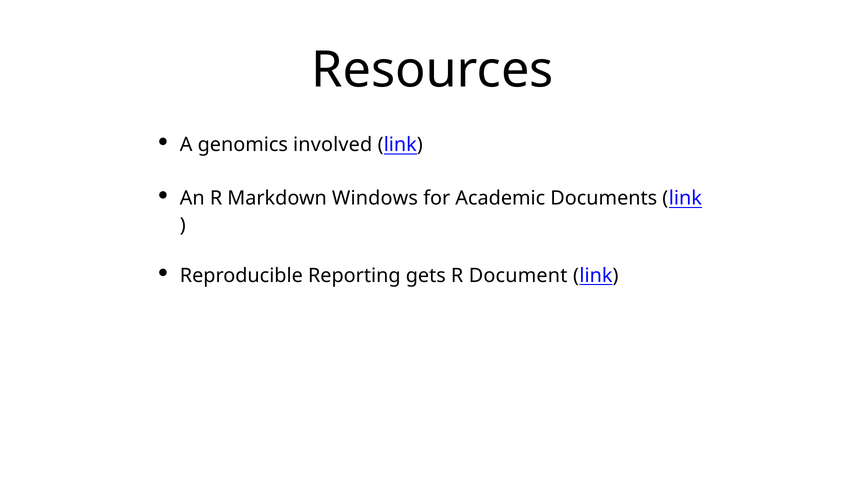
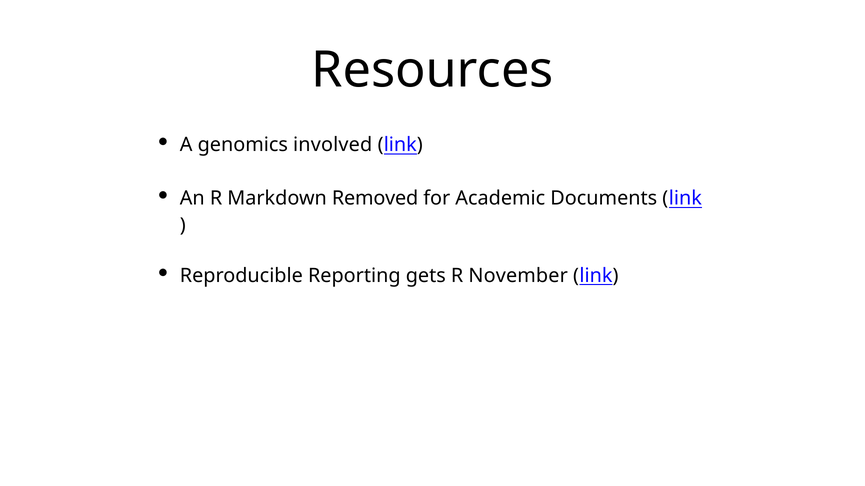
Windows: Windows -> Removed (375, 199)
Document: Document -> November (518, 276)
